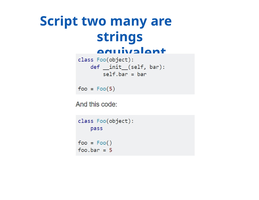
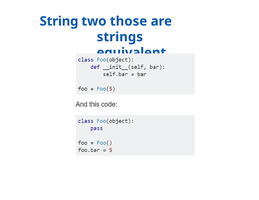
Script: Script -> String (59, 21)
many: many -> those (129, 21)
